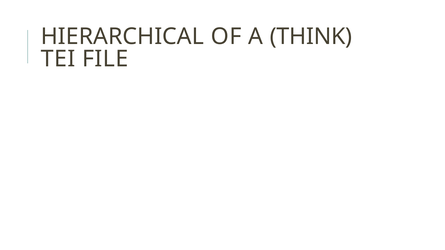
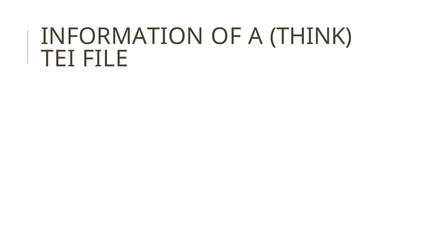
HIERARCHICAL: HIERARCHICAL -> INFORMATION (122, 37)
